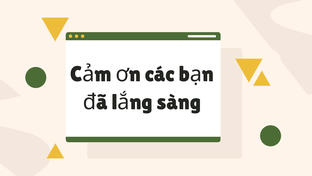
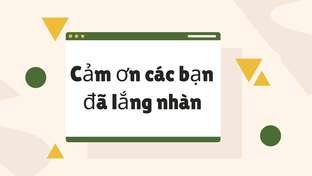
sàng: sàng -> nhàn (179, 102)
